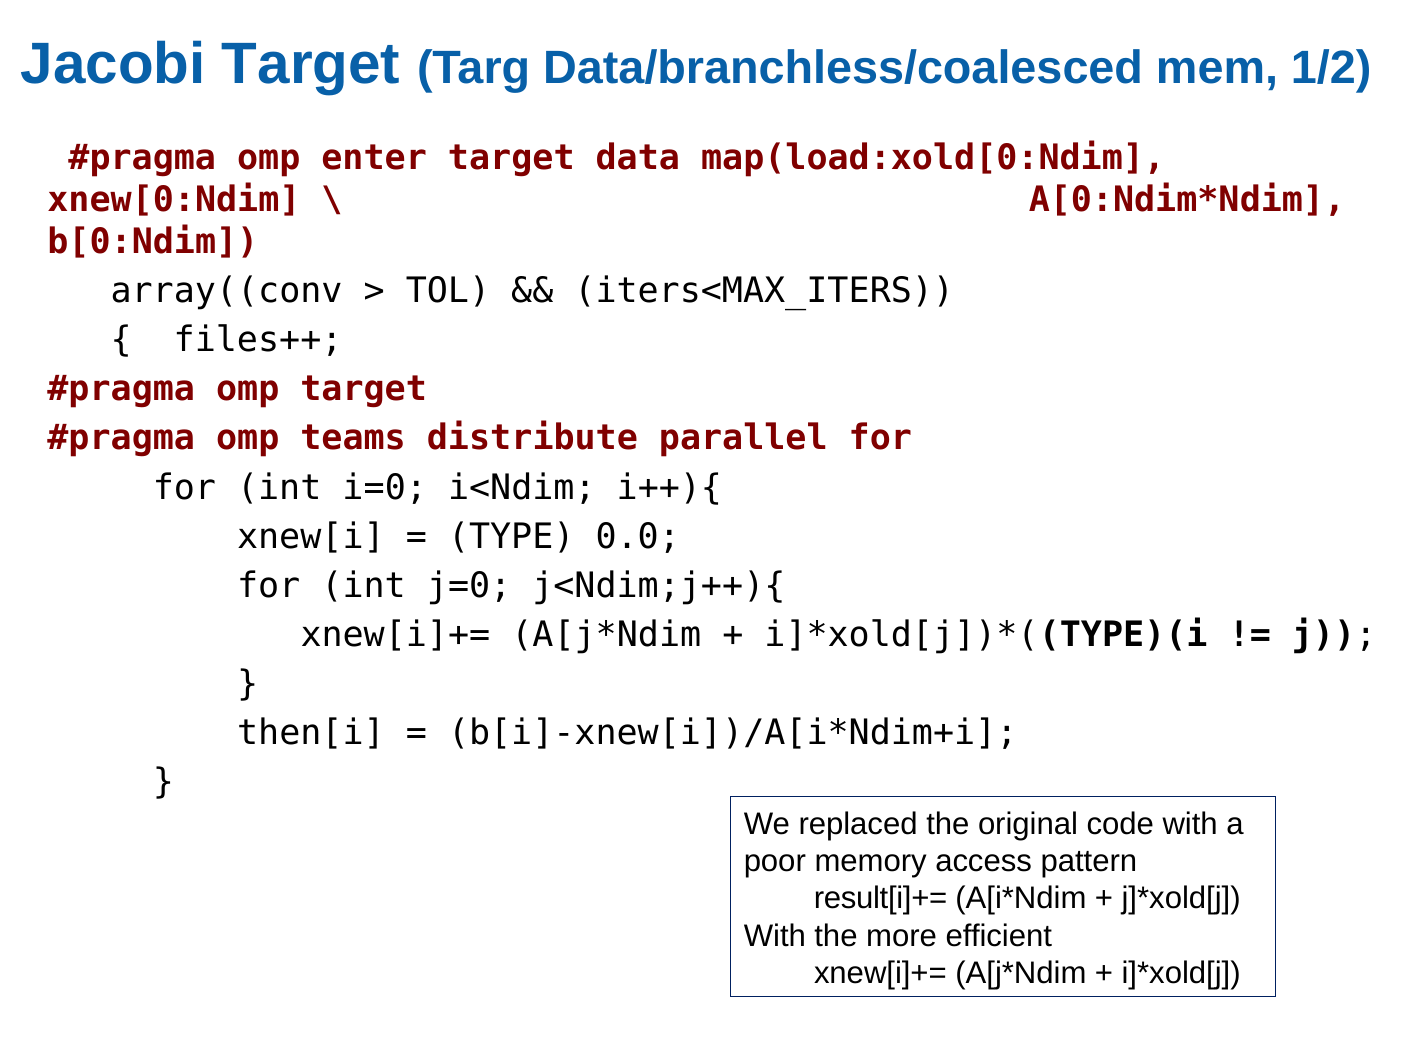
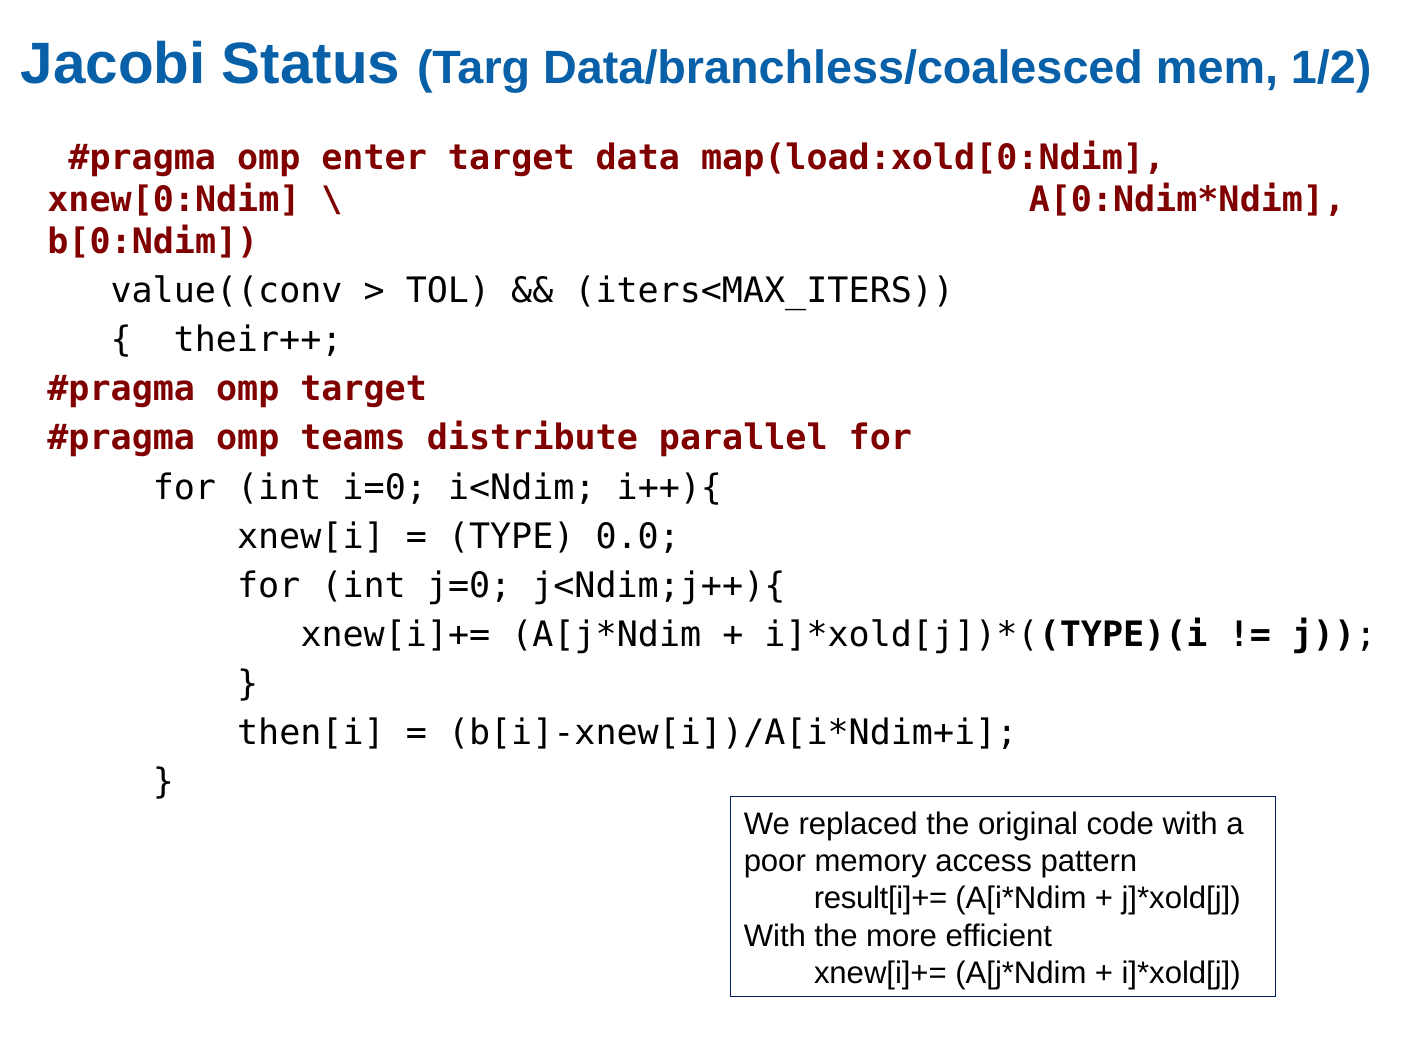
Jacobi Target: Target -> Status (311, 64)
array((conv: array((conv -> value((conv (227, 291)
files++: files++ -> their++ (258, 340)
